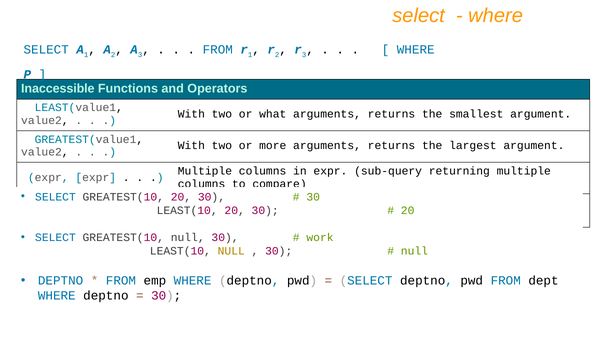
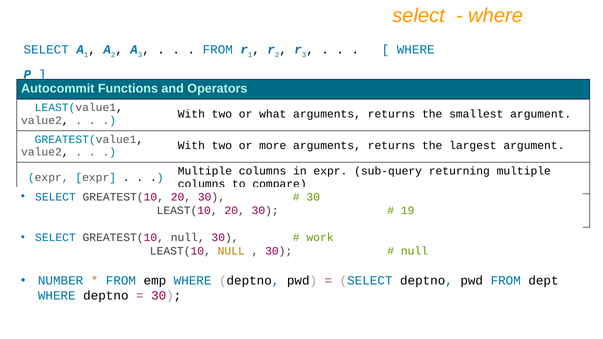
Inaccessible: Inaccessible -> Autocommit (58, 89)
20: 20 -> 19 (408, 211)
DEPTNO: DEPTNO -> NUMBER (61, 281)
